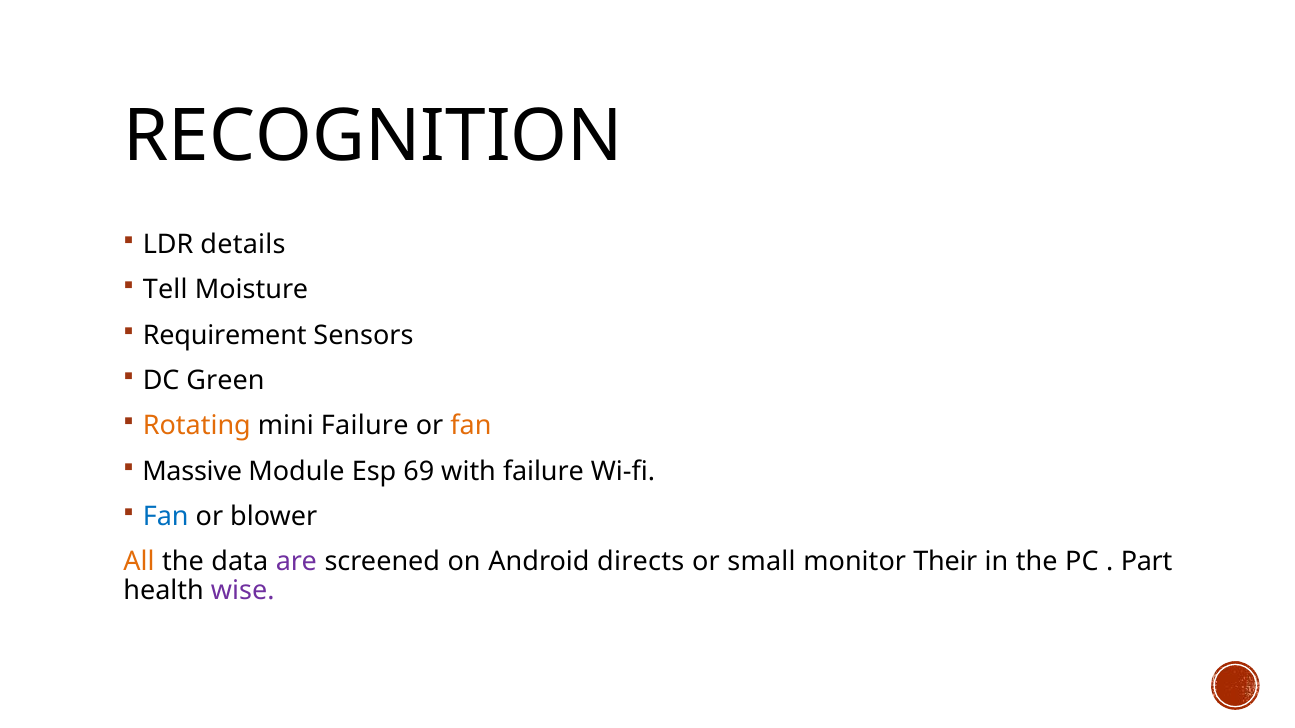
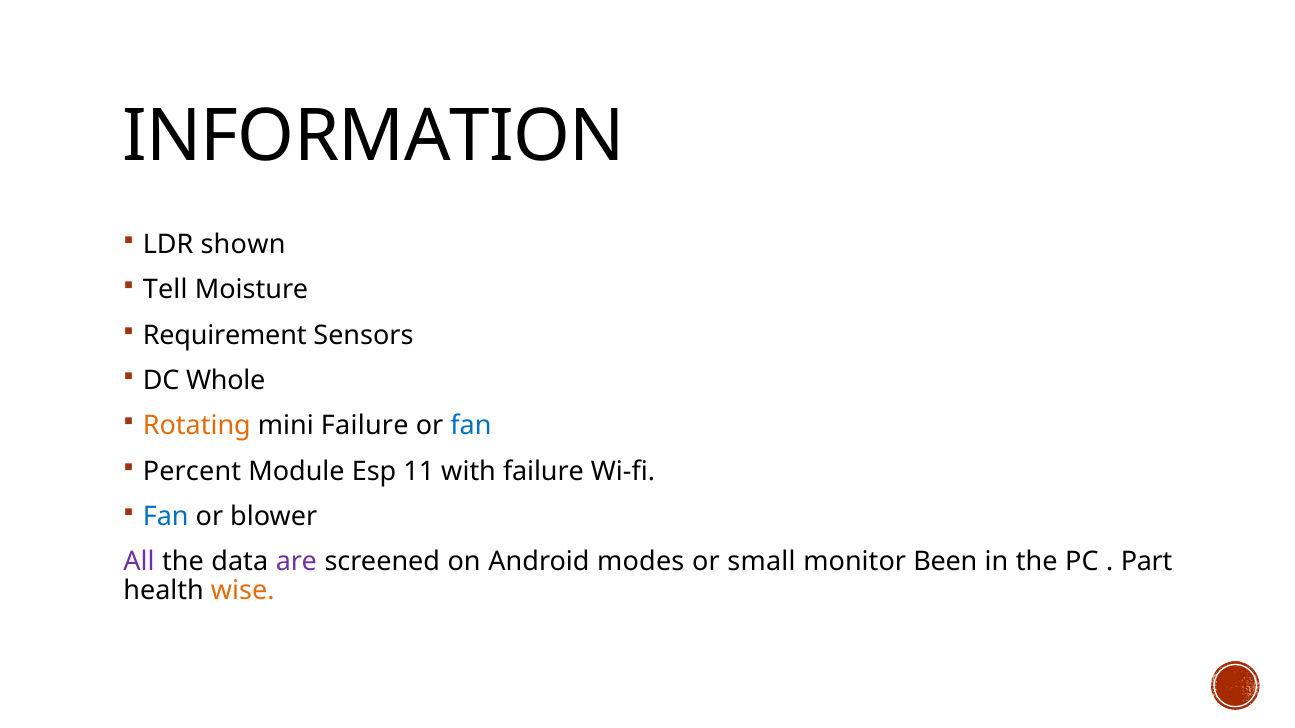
RECOGNITION: RECOGNITION -> INFORMATION (374, 136)
details: details -> shown (243, 245)
Green: Green -> Whole (226, 381)
fan colour: orange -> blue (471, 426)
Massive: Massive -> Percent (192, 471)
69: 69 -> 11 (419, 471)
All colour: orange -> purple (139, 562)
directs: directs -> modes (641, 562)
Their: Their -> Been (945, 562)
wise colour: purple -> orange (243, 591)
